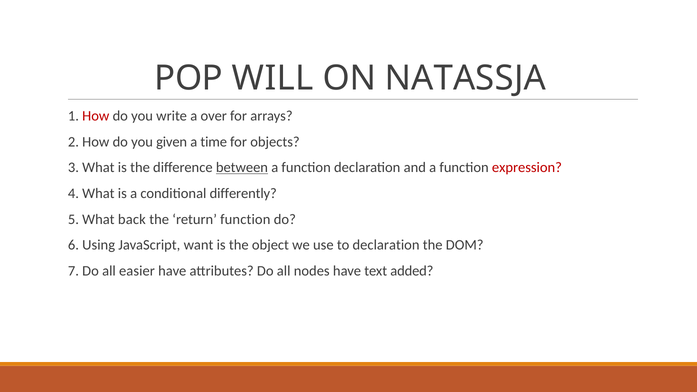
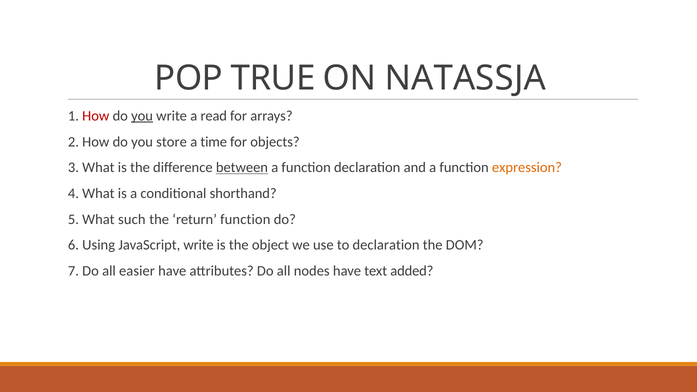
WILL: WILL -> TRUE (273, 78)
you underline: none -> present (142, 116)
over: over -> read (214, 116)
given: given -> store (172, 142)
expression colour: red -> orange (527, 168)
differently: differently -> shorthand (243, 193)
back: back -> such (132, 219)
JavaScript want: want -> write (199, 245)
